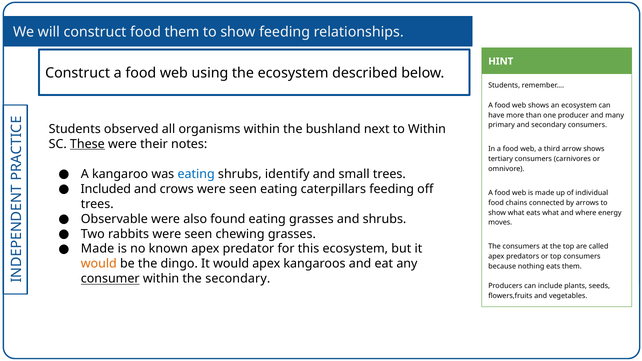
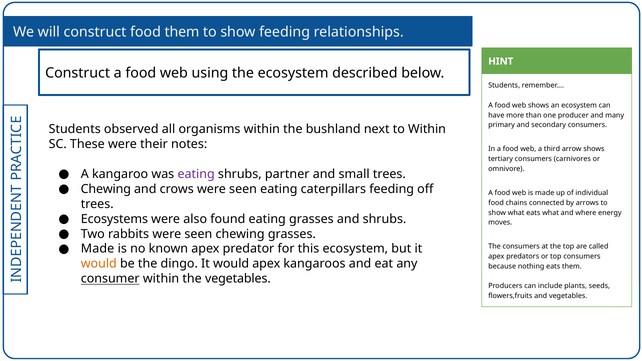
These underline: present -> none (87, 144)
eating colour: blue -> purple (196, 174)
identify: identify -> partner (287, 174)
Included: Included -> Chewing (106, 189)
Observable: Observable -> Ecosystems (114, 219)
the secondary: secondary -> vegetables (238, 279)
